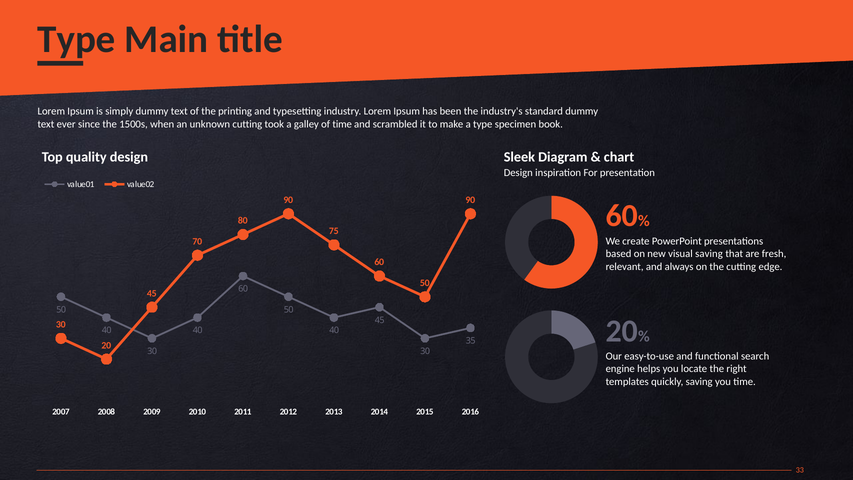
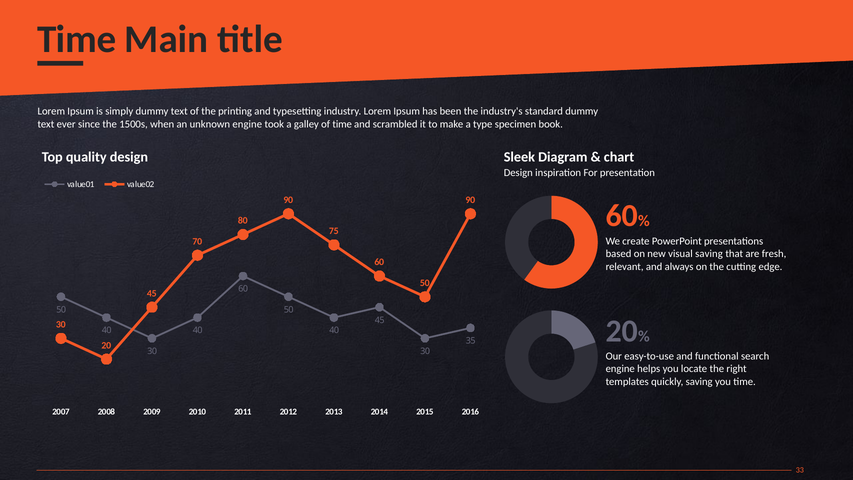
Type: Type -> Time (77, 39)
unknown cutting: cutting -> engine (247, 124)
